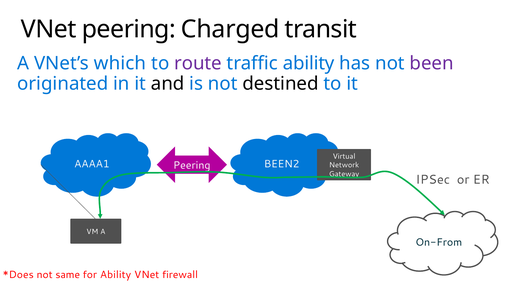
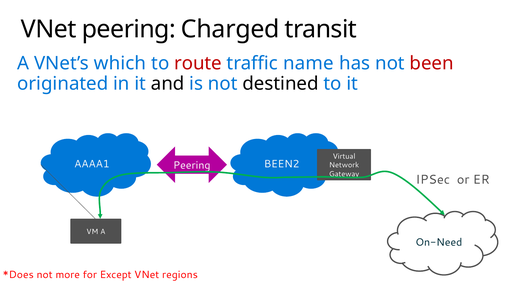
route colour: purple -> red (198, 63)
traffic ability: ability -> name (308, 63)
been colour: purple -> red (432, 63)
On-From: On-From -> On-Need (439, 243)
same: same -> more (68, 275)
for Ability: Ability -> Except (116, 275)
firewall: firewall -> regions (180, 275)
